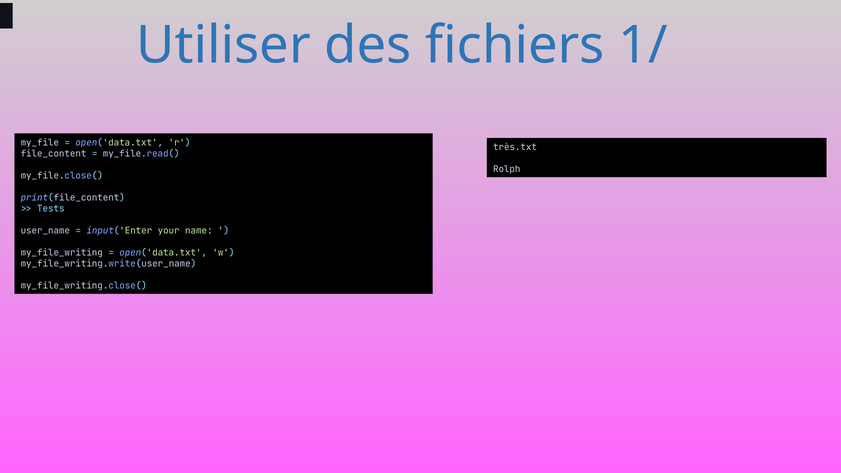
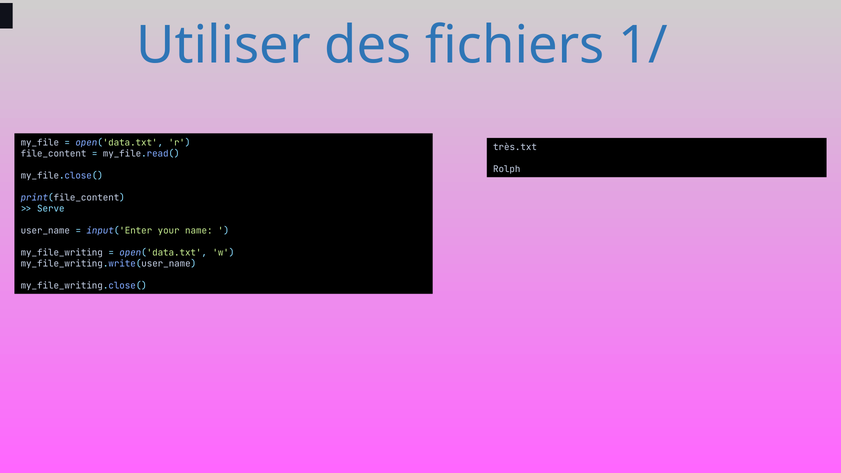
Tests: Tests -> Serve (51, 209)
